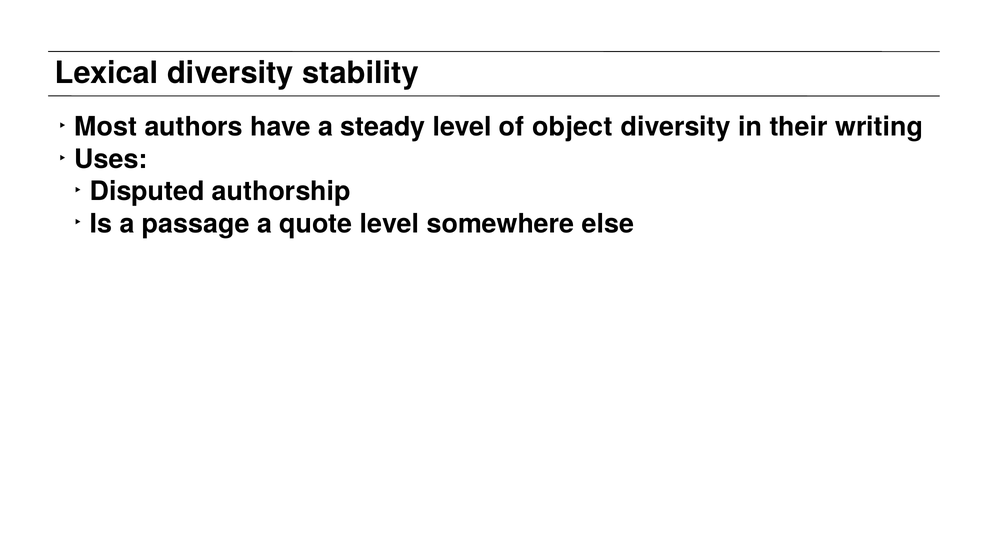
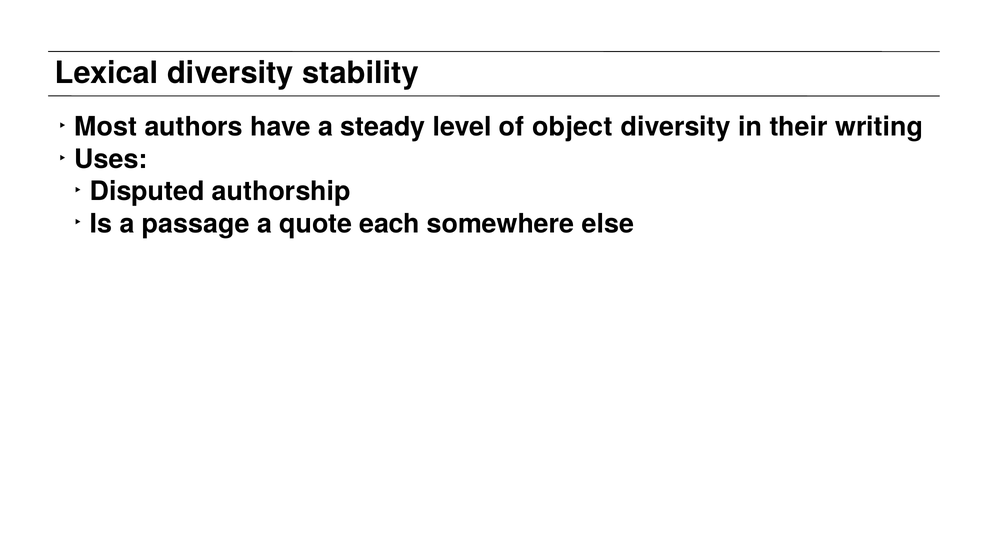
quote level: level -> each (390, 224)
